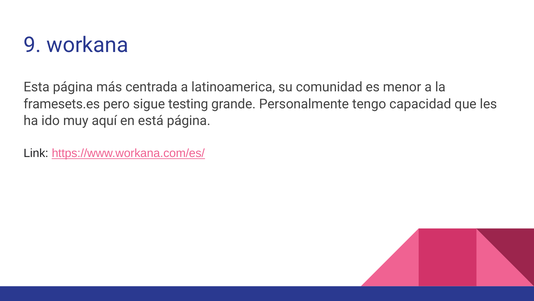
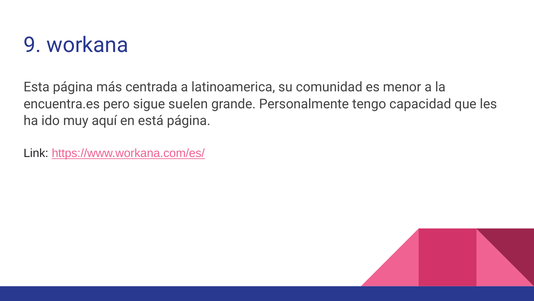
framesets.es: framesets.es -> encuentra.es (62, 104)
testing: testing -> suelen (188, 104)
